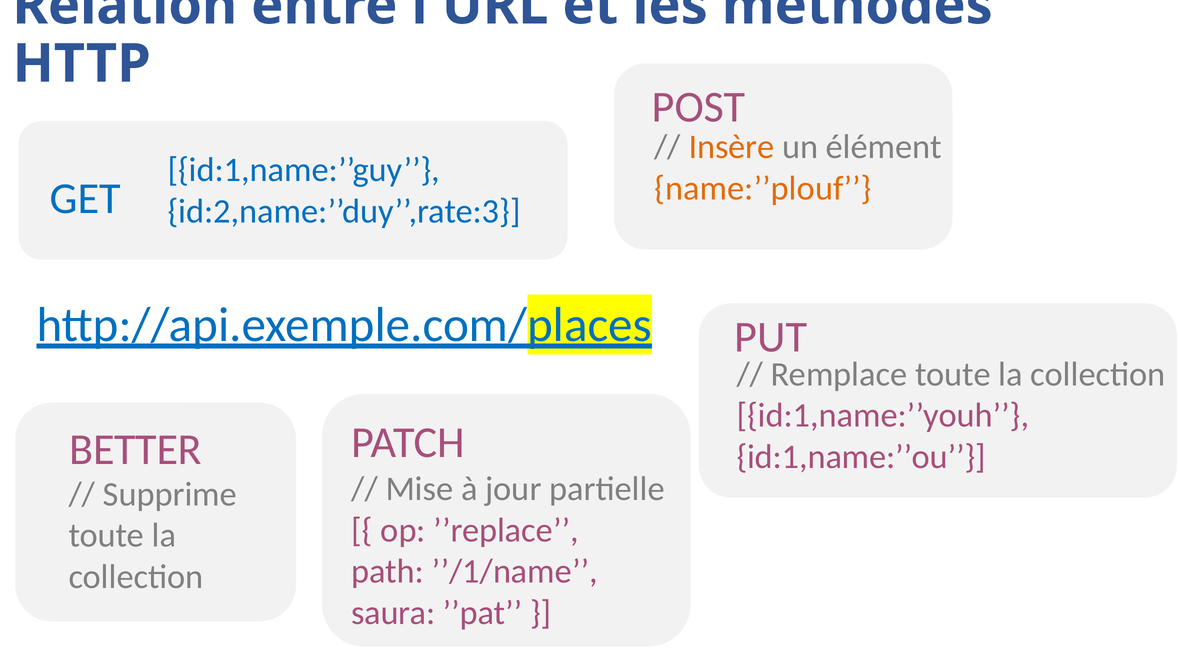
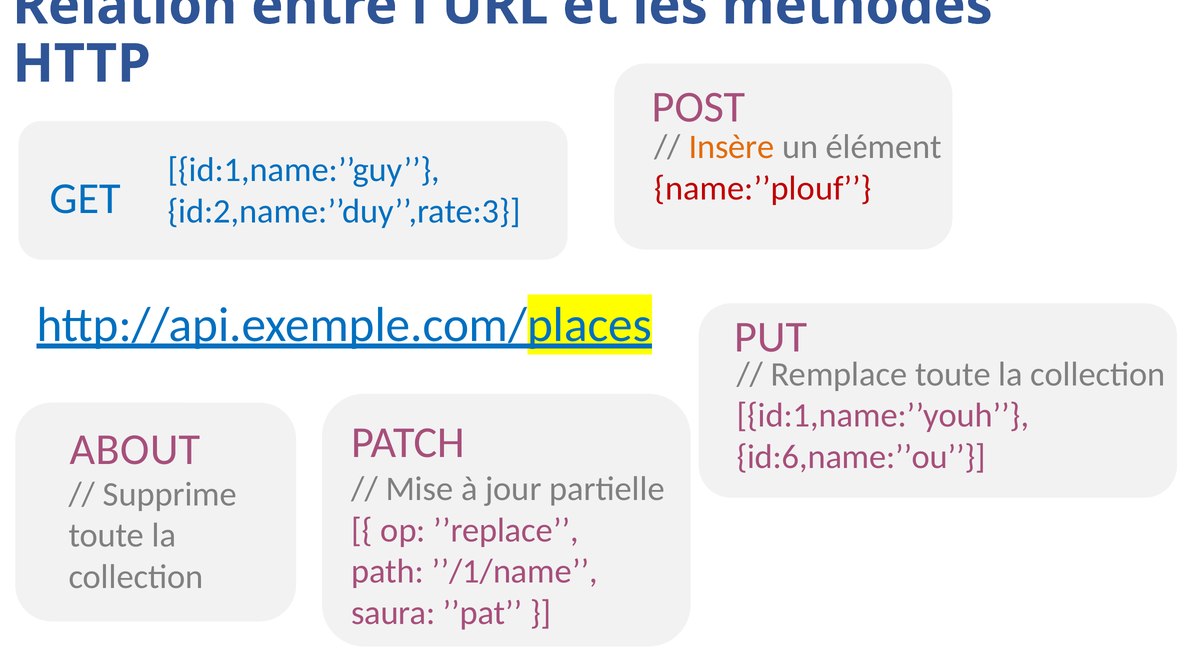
name:’’plouf colour: orange -> red (763, 188)
BETTER: BETTER -> ABOUT (135, 450)
id:1,name:’’ou: id:1,name:’’ou -> id:6,name:’’ou (861, 457)
